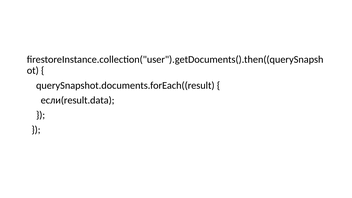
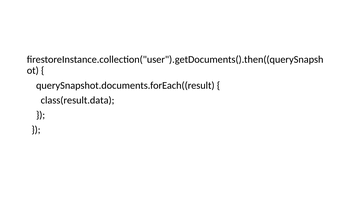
если(result.data: если(result.data -> class(result.data (78, 100)
